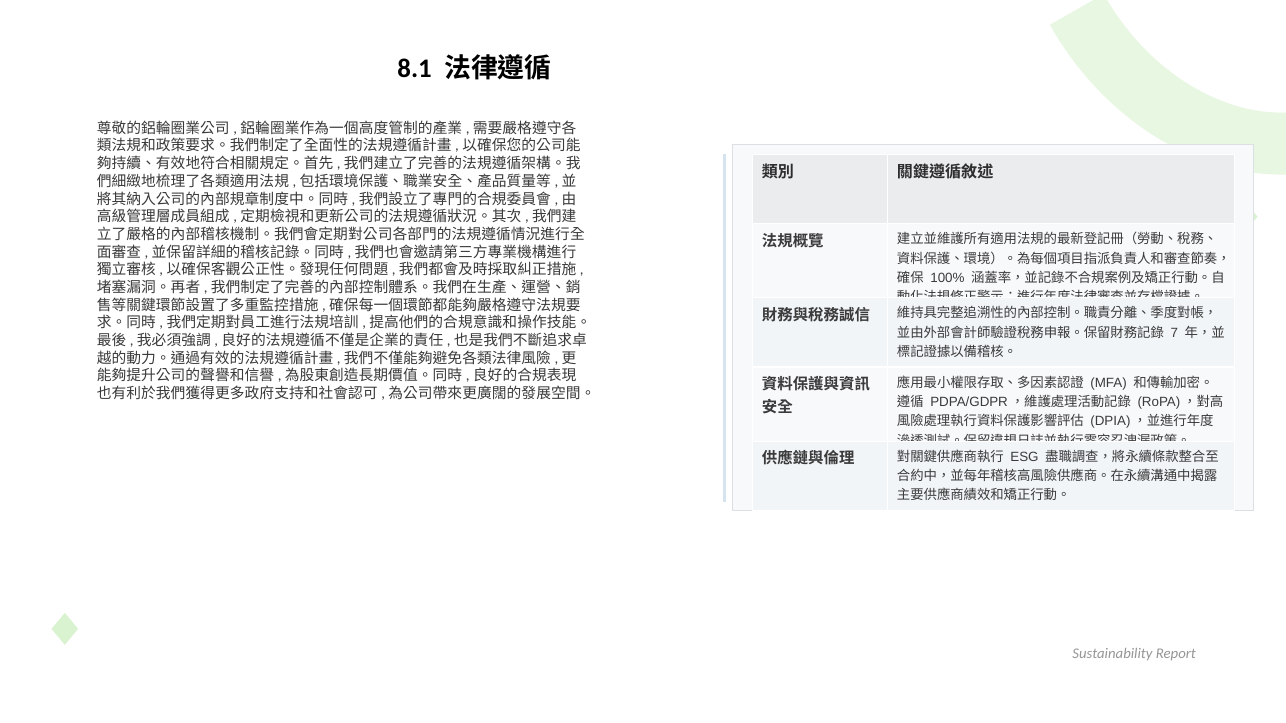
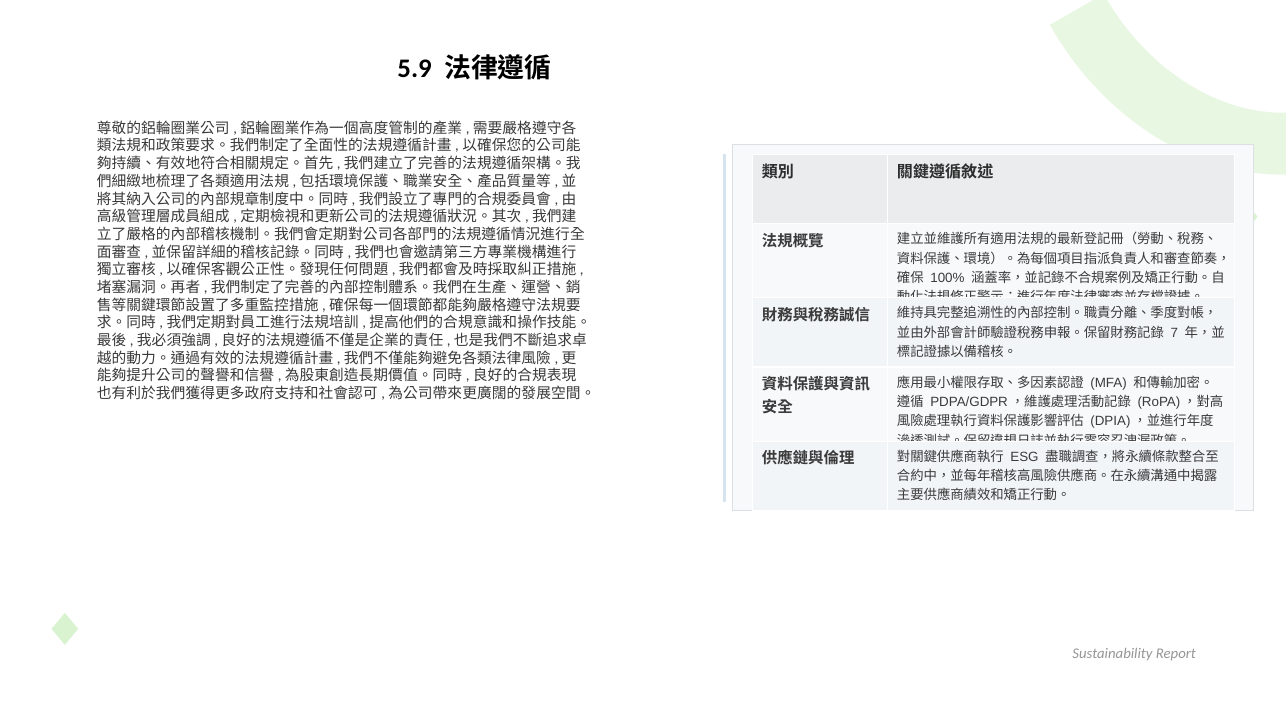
8.1: 8.1 -> 5.9 (415, 68)
